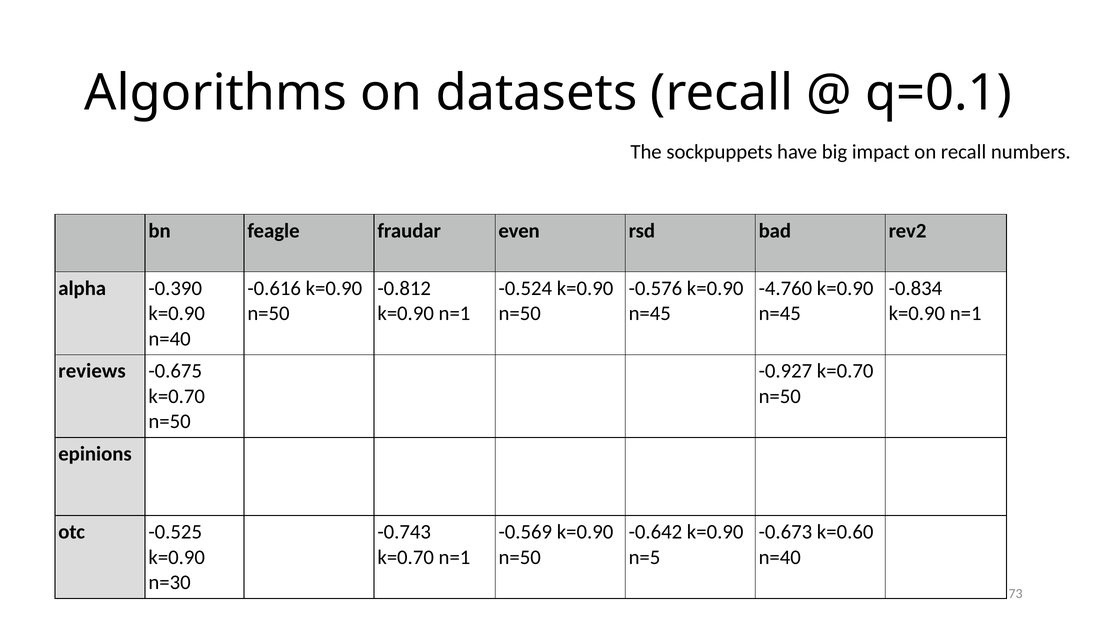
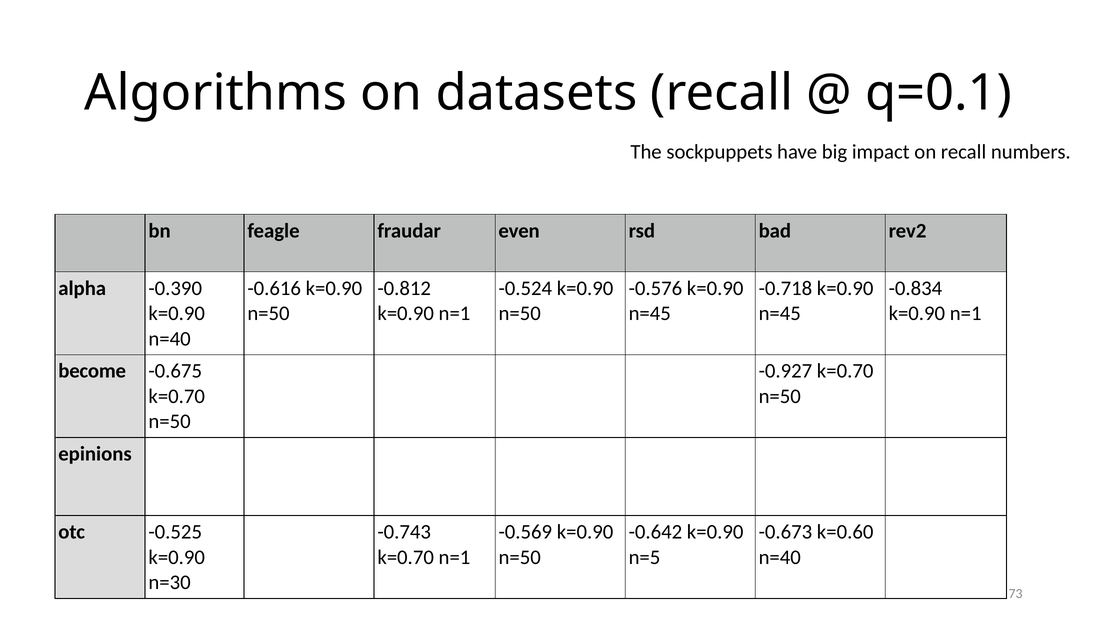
-4.760: -4.760 -> -0.718 (785, 289)
reviews: reviews -> become (92, 371)
